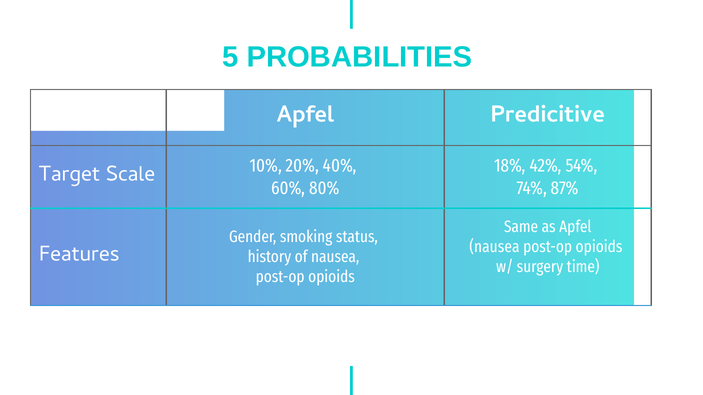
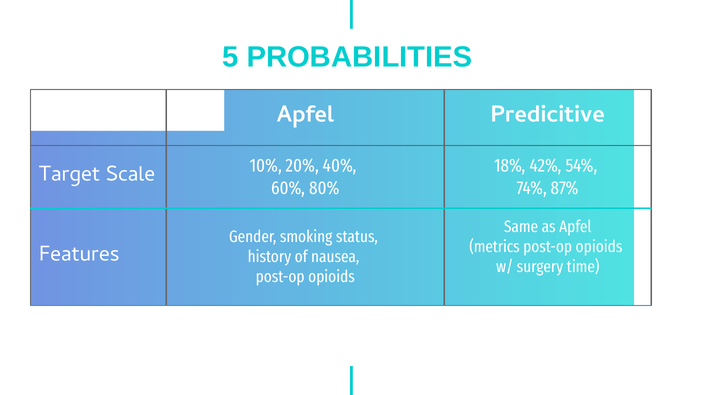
nausea: nausea -> metrics (495, 247)
